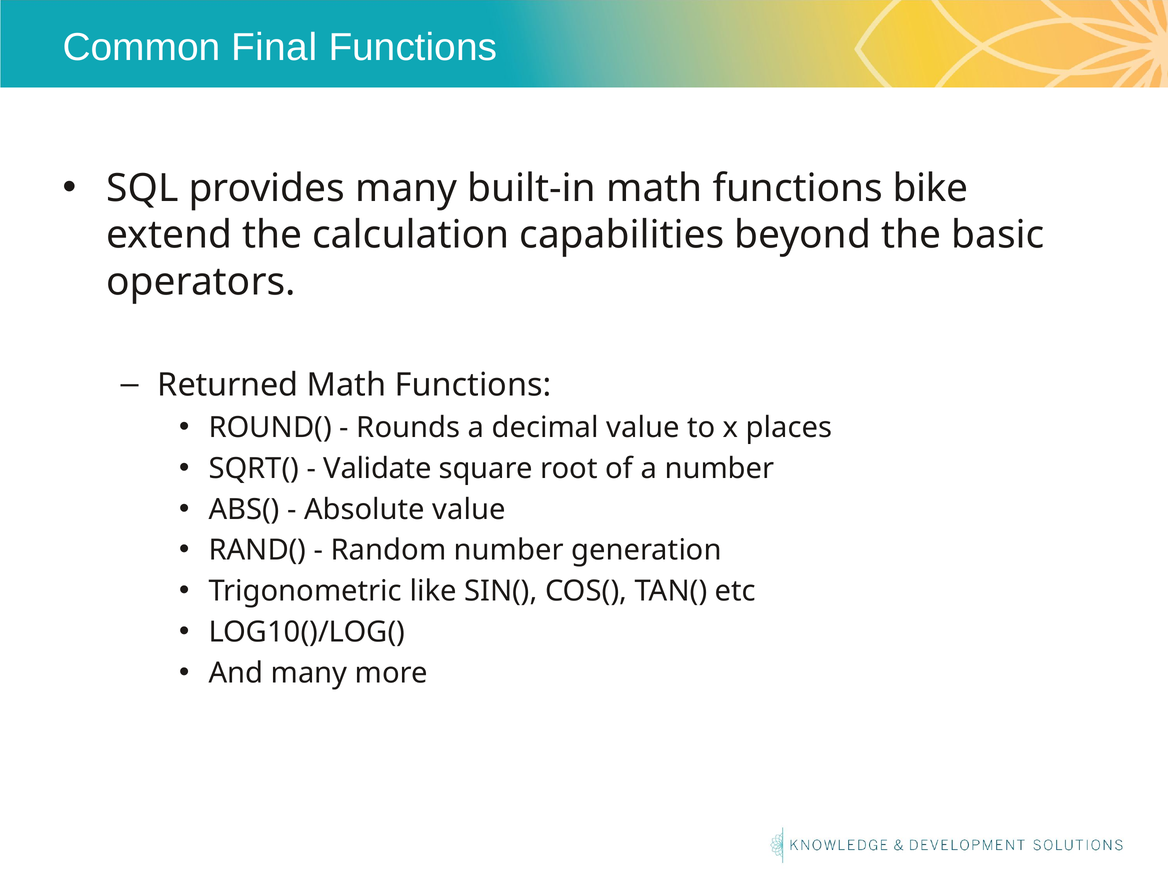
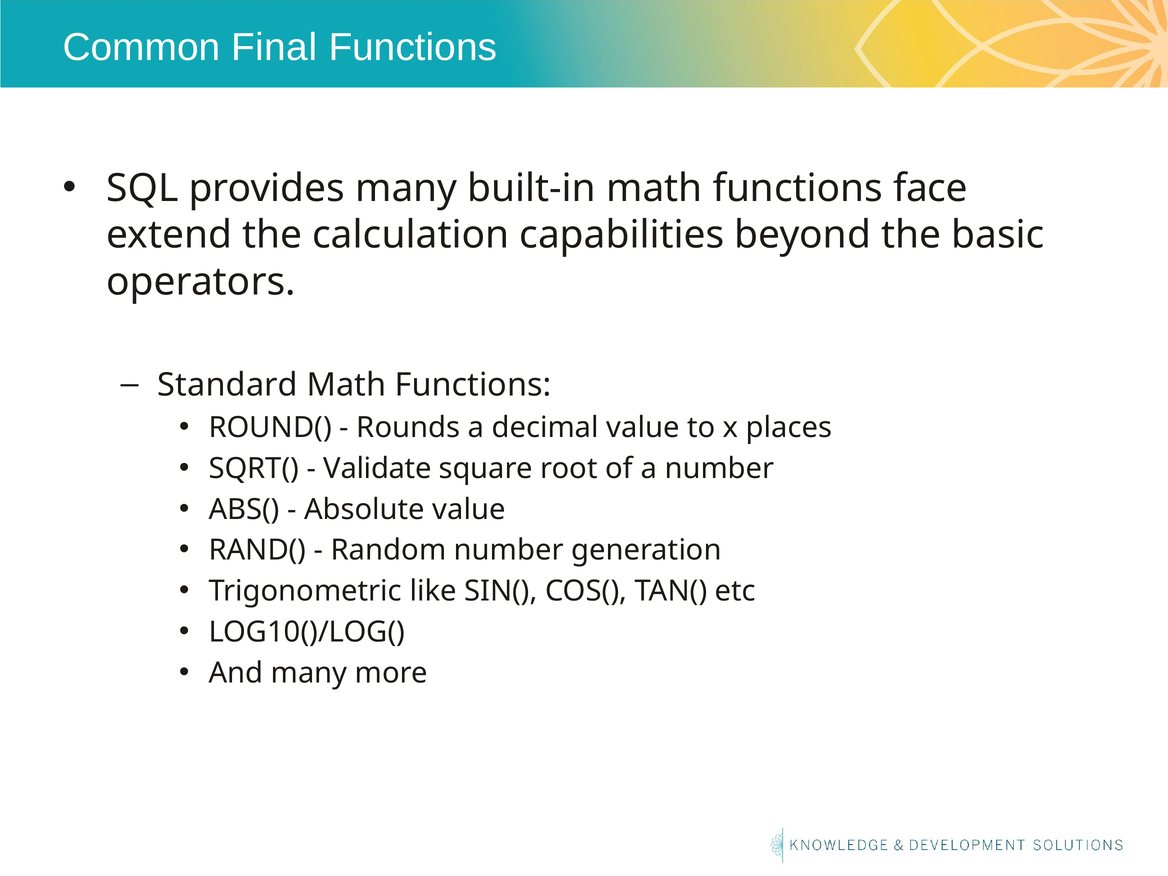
bike: bike -> face (930, 188)
Returned: Returned -> Standard (228, 385)
